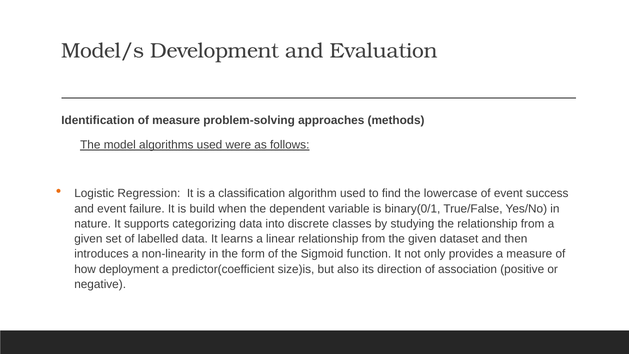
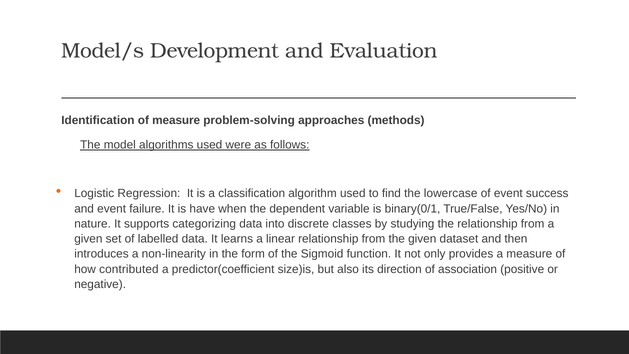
build: build -> have (202, 209)
deployment: deployment -> contributed (129, 269)
